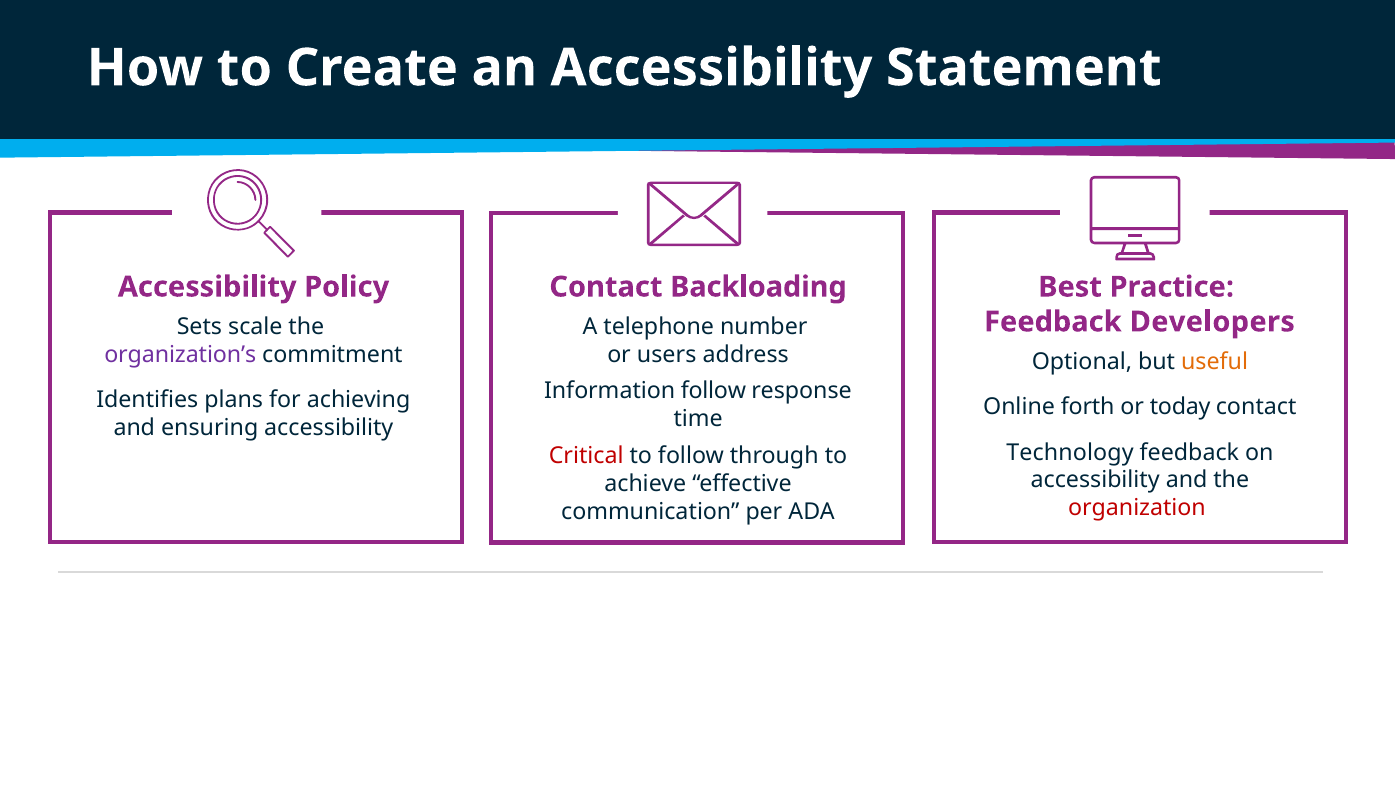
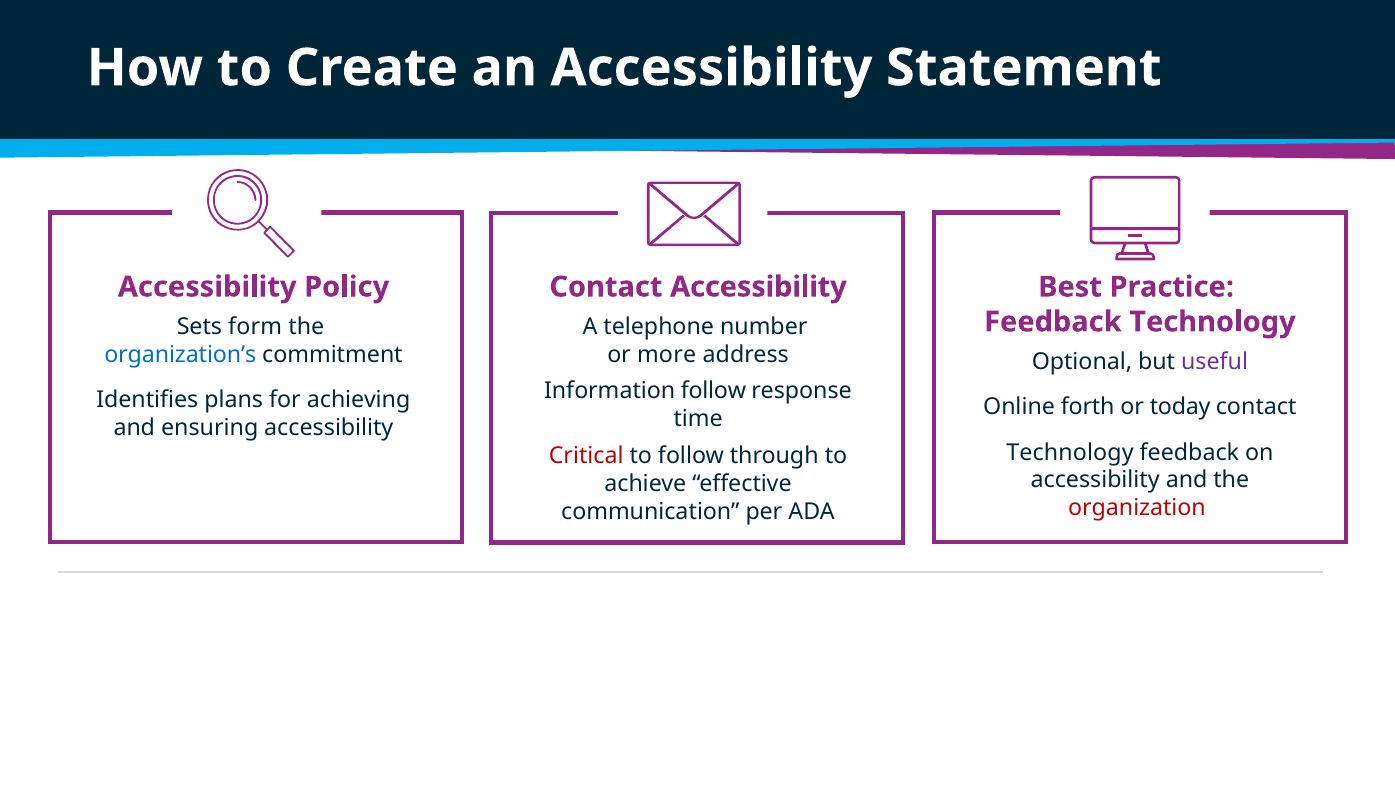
Contact Backloading: Backloading -> Accessibility (758, 287)
Feedback Developers: Developers -> Technology (1212, 322)
scale: scale -> form (255, 327)
organization’s colour: purple -> blue (180, 354)
users: users -> more (667, 354)
useful colour: orange -> purple (1215, 361)
